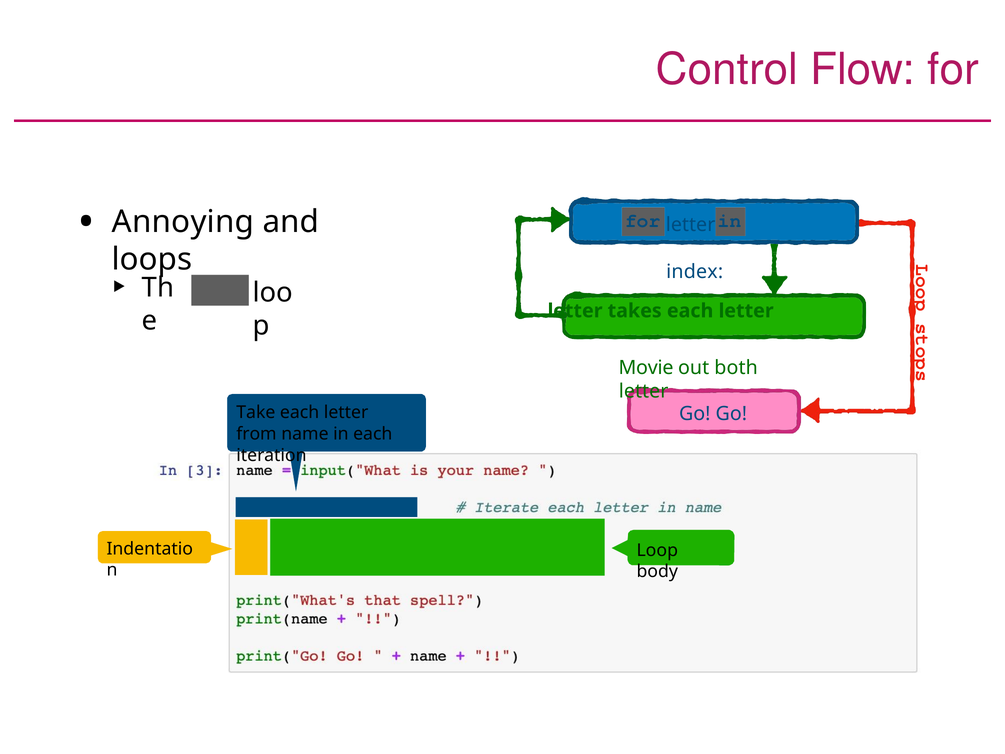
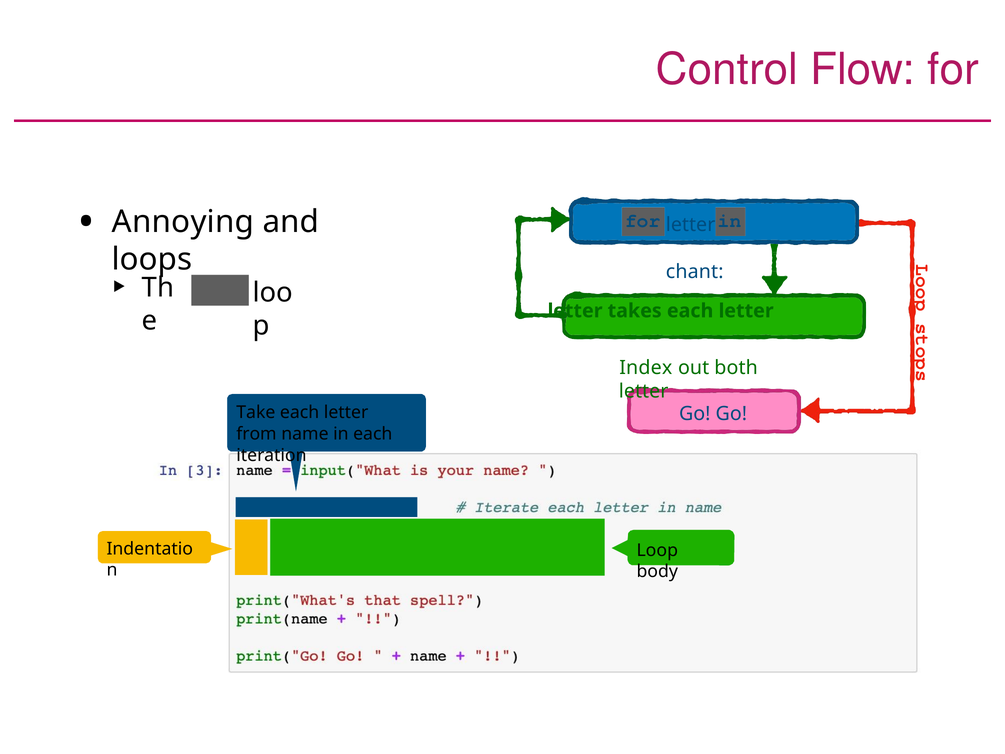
index: index -> chant (695, 272)
Movie: Movie -> Index (646, 368)
